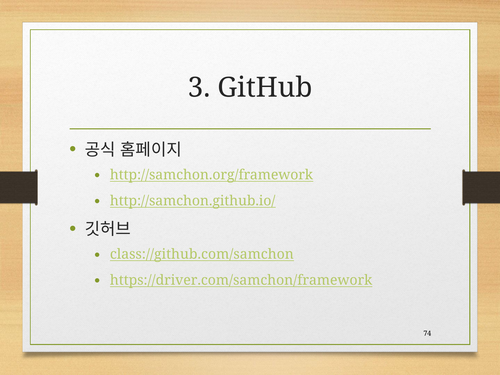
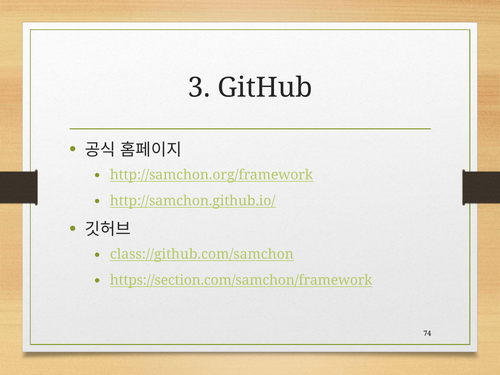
https://driver.com/samchon/framework: https://driver.com/samchon/framework -> https://section.com/samchon/framework (241, 280)
